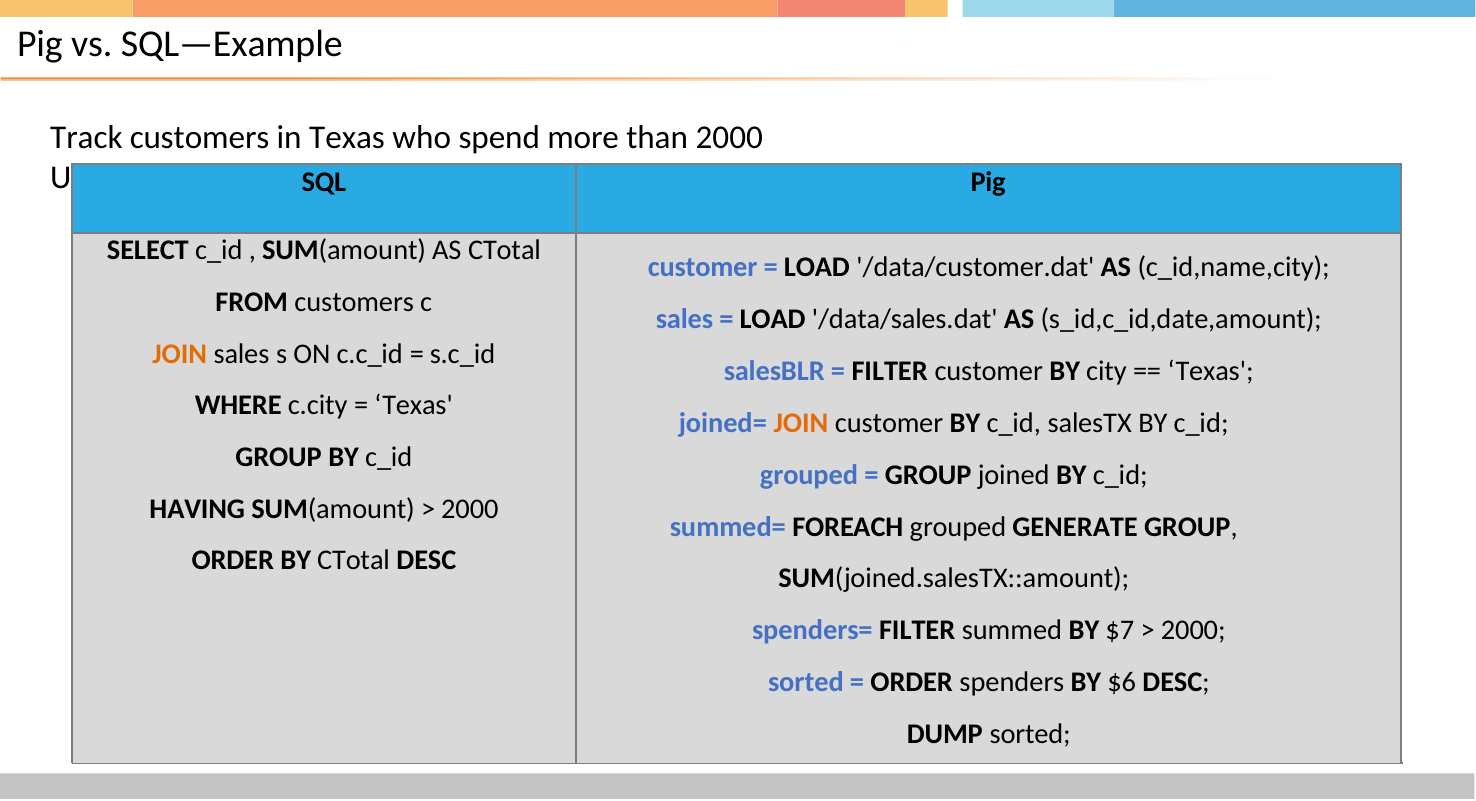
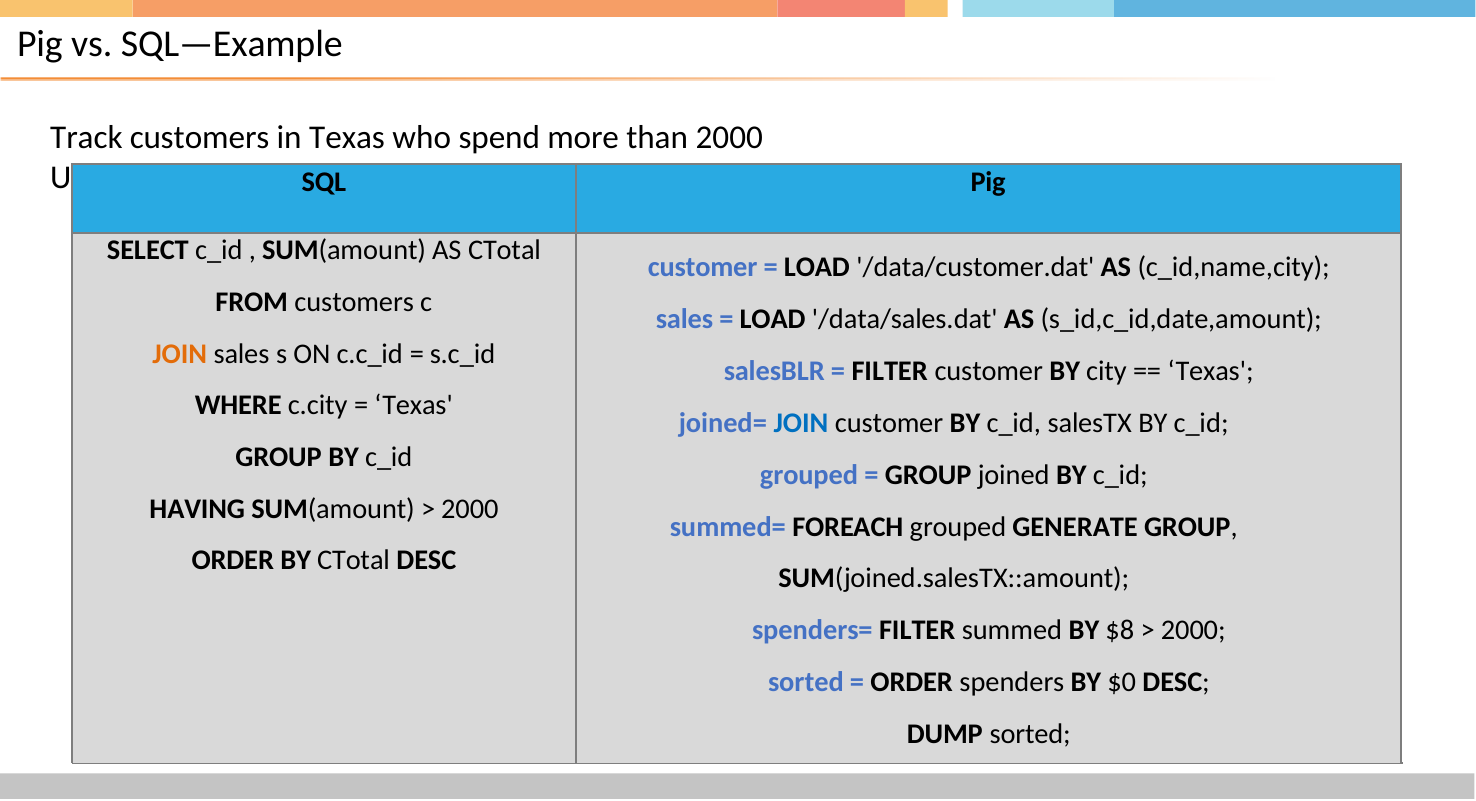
JOIN colour: orange -> blue (801, 423)
$7: $7 -> $8 (1120, 630)
$6: $6 -> $0 (1122, 682)
